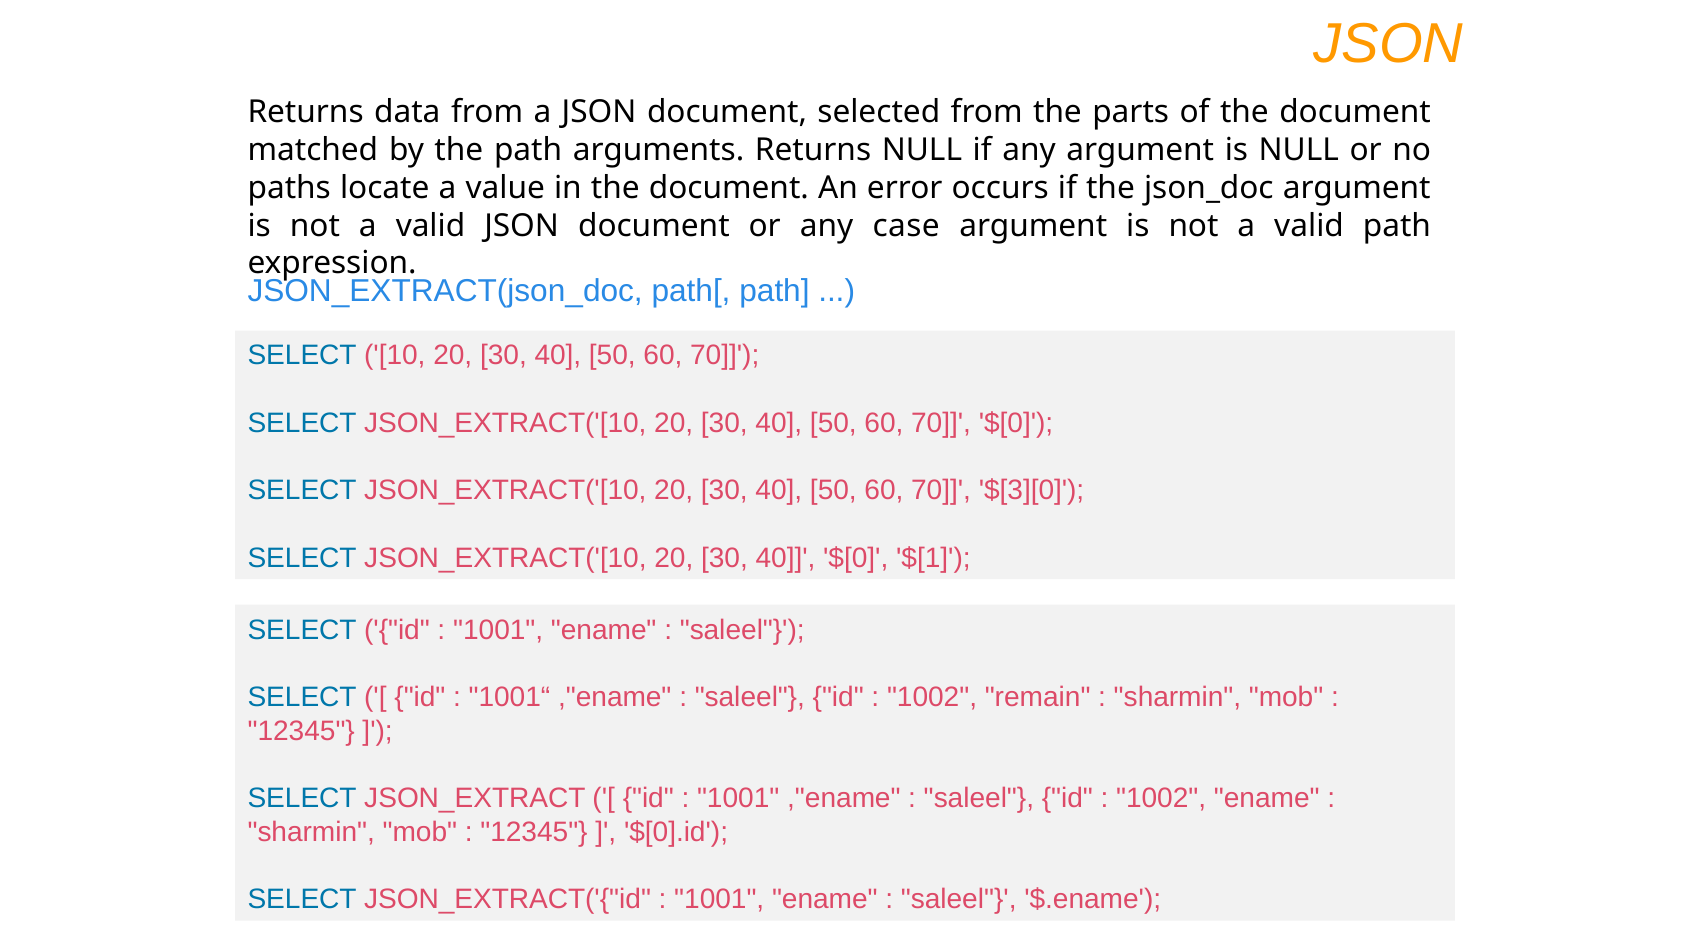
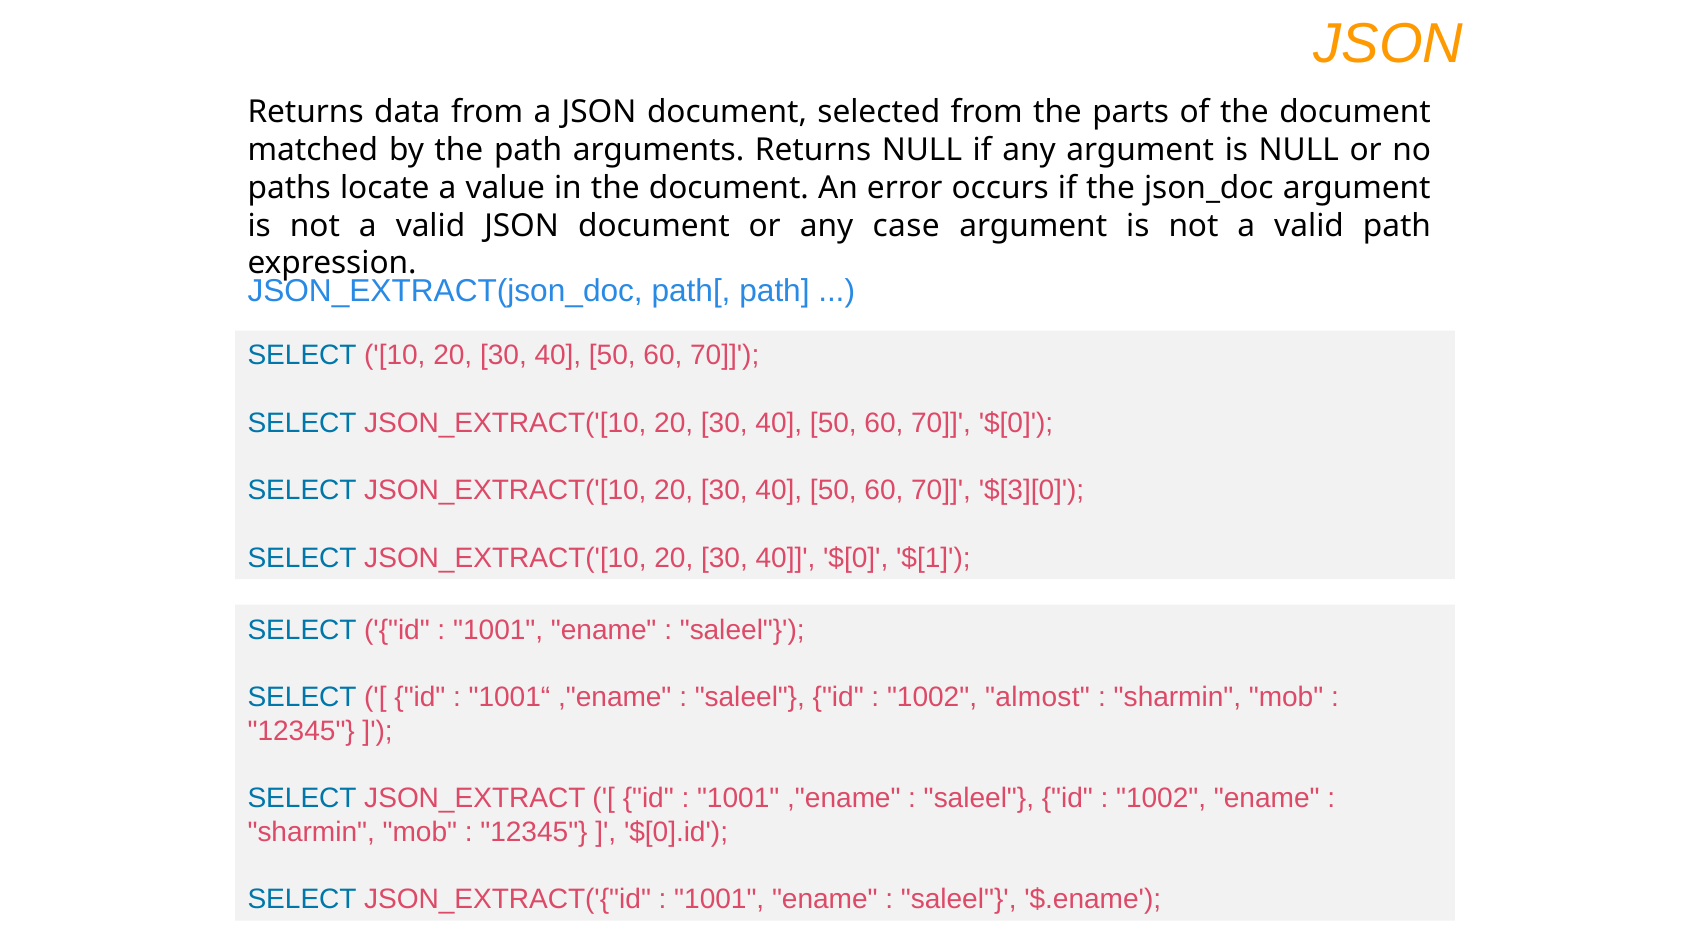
remain: remain -> almost (1038, 697)
